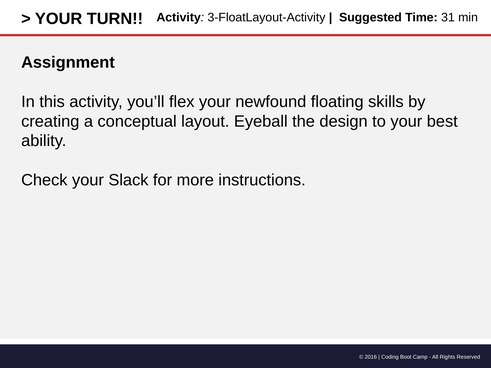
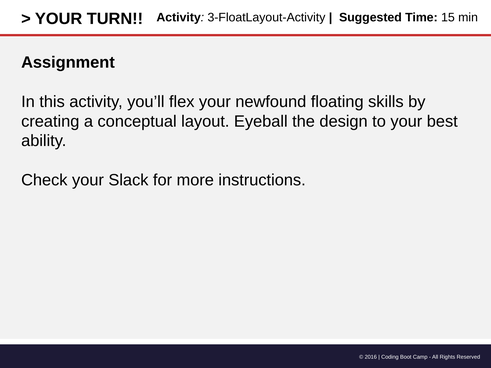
31: 31 -> 15 (448, 17)
